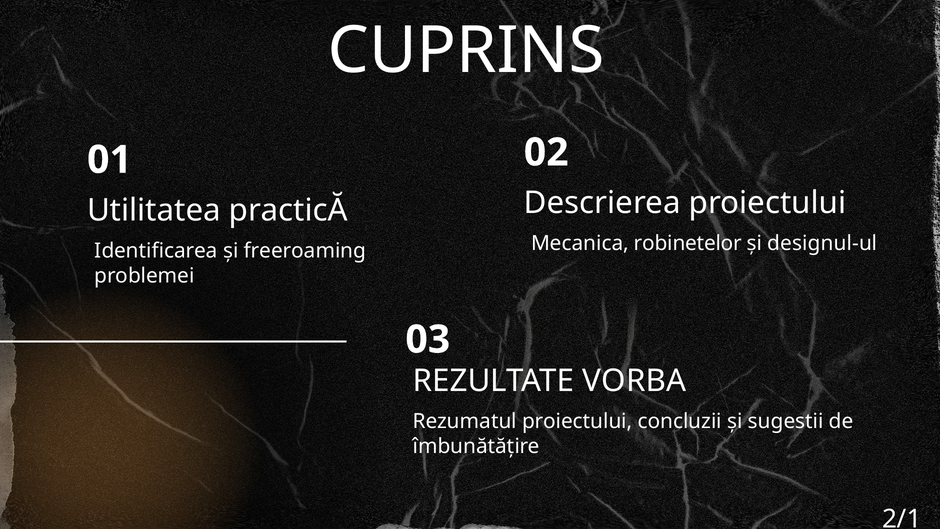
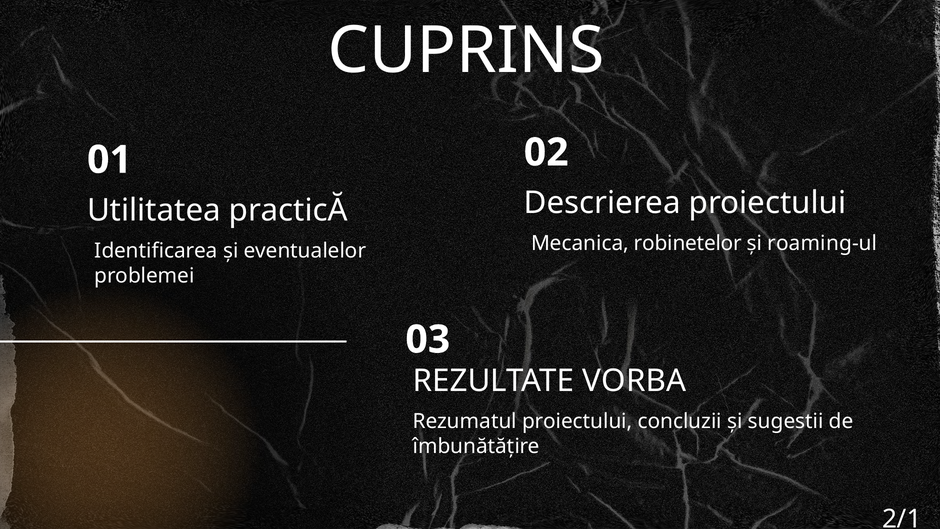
designul-ul: designul-ul -> roaming-ul (822, 243)
freeroaming: freeroaming -> eventualelor (305, 251)
